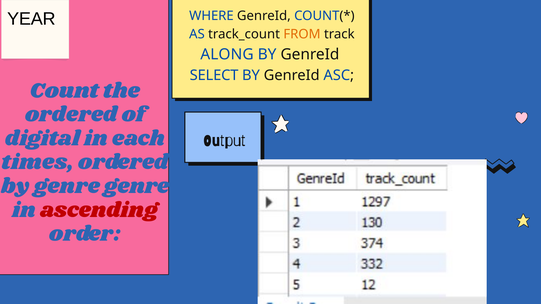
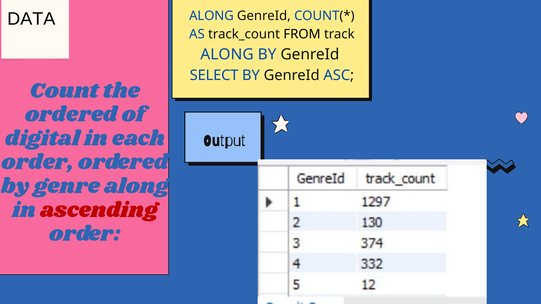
YEAR: YEAR -> DATA (31, 19)
WHERE: WHERE -> ALONG (211, 16)
FROM colour: orange -> black (302, 34)
times: times -> order (38, 162)
genre genre: genre -> along (137, 186)
